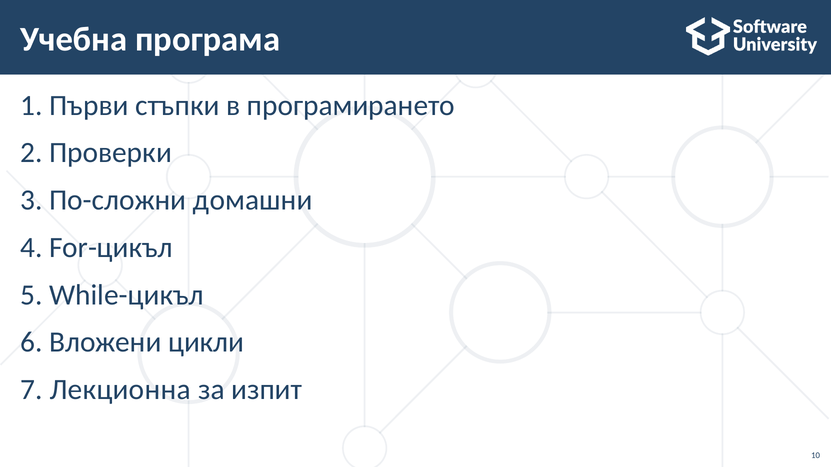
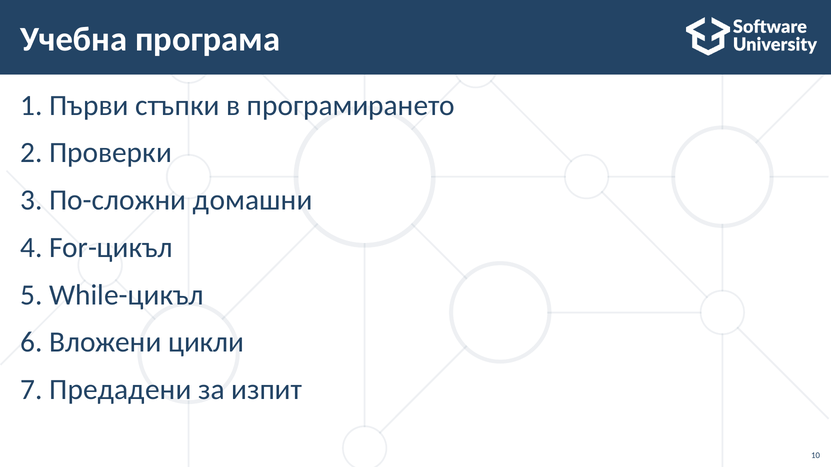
Лекционна: Лекционна -> Предадени (120, 390)
